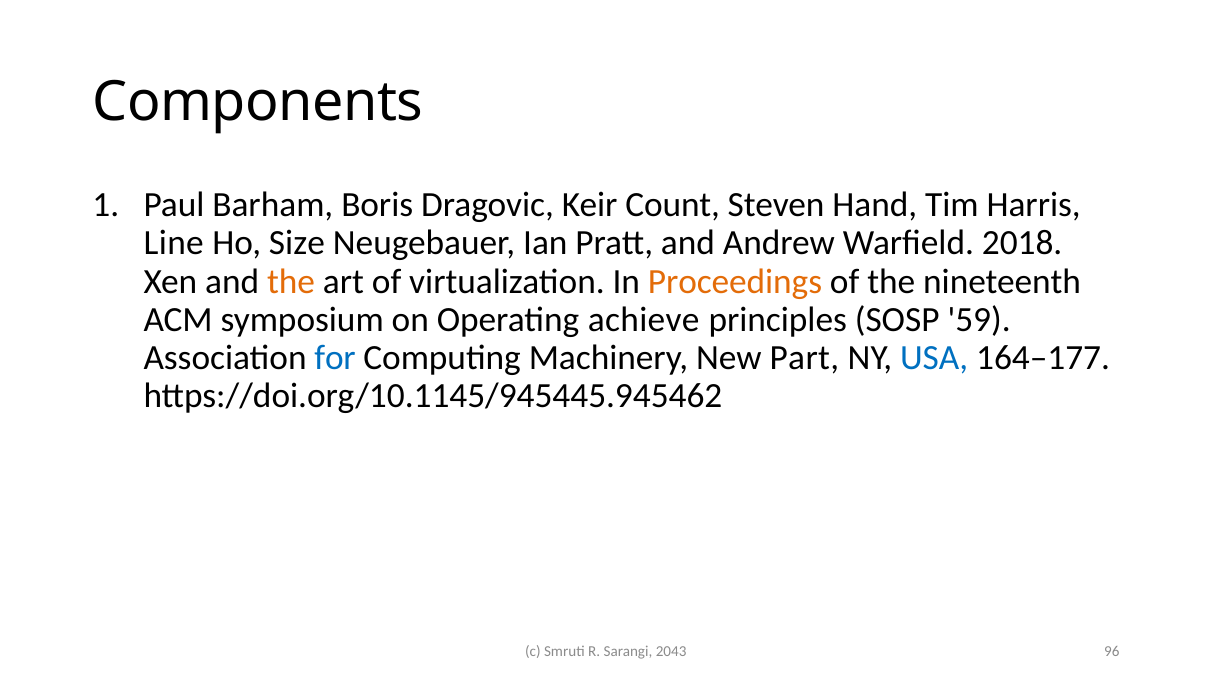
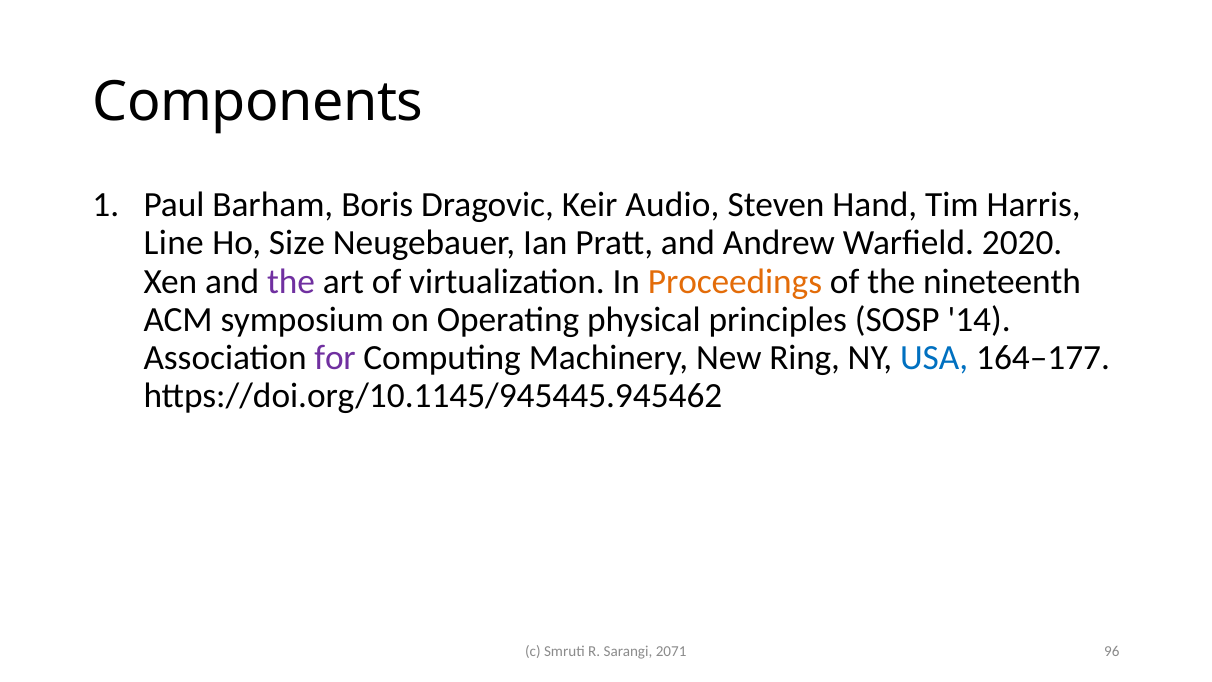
Count: Count -> Audio (672, 205)
2018: 2018 -> 2020 (1022, 243)
the colour: orange -> purple (291, 281)
achieve: achieve -> physical (644, 319)
59: 59 -> 14 (979, 319)
for colour: blue -> purple (335, 358)
Part: Part -> Ring (805, 358)
2043: 2043 -> 2071 (671, 651)
